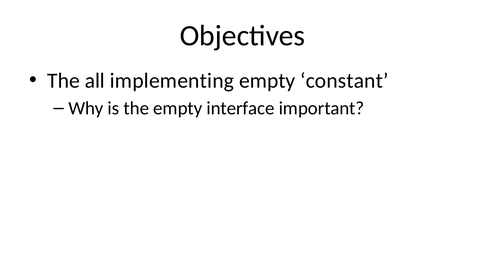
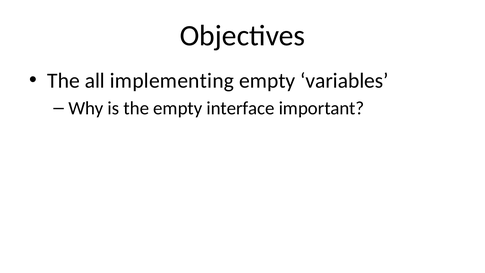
constant: constant -> variables (344, 81)
